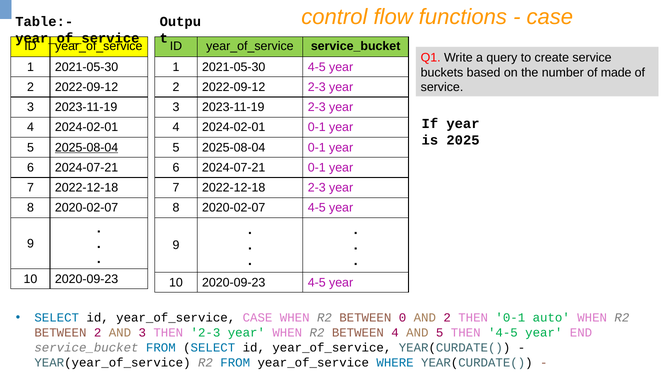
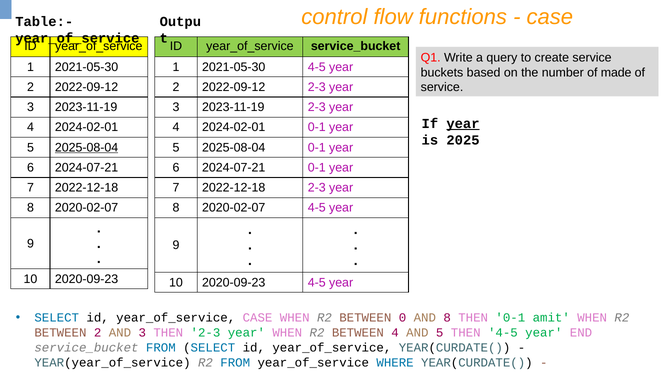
year underline: none -> present (463, 124)
AND 2: 2 -> 8 (447, 318)
auto: auto -> amit (551, 318)
